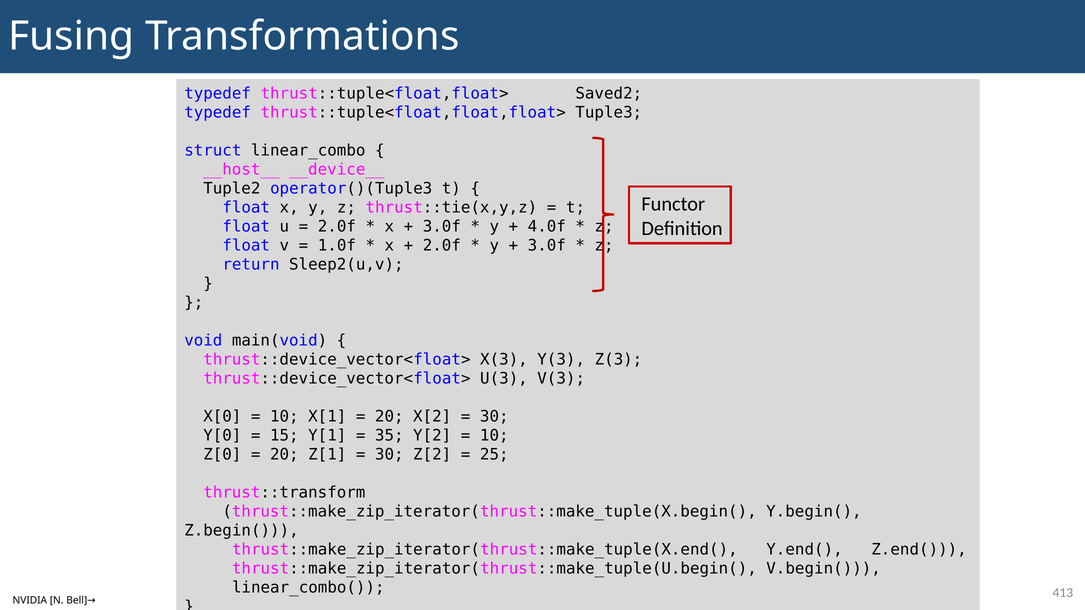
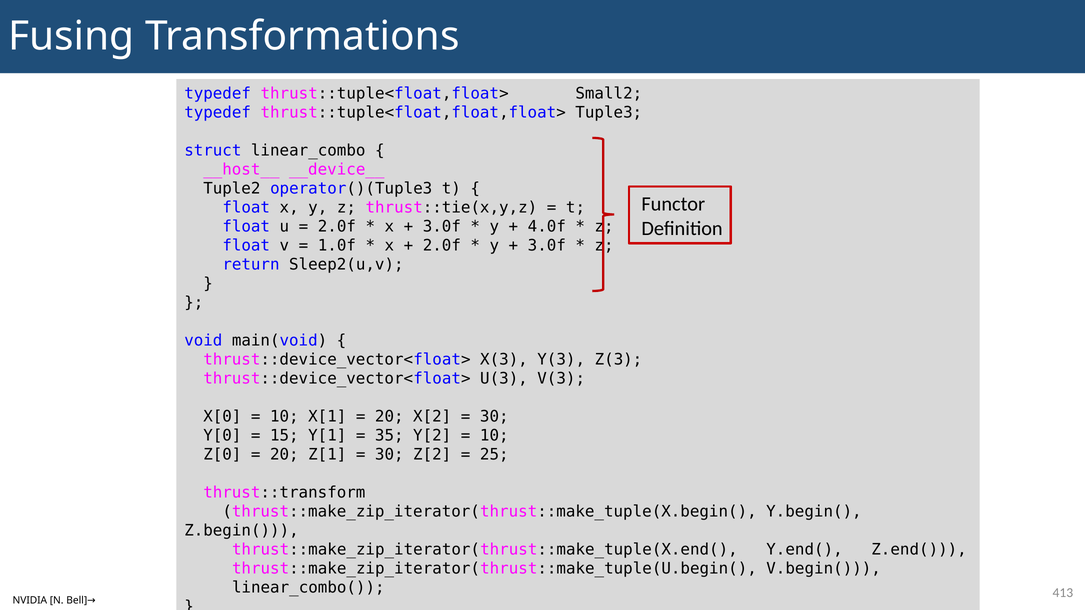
Saved2: Saved2 -> Small2 (609, 94)
